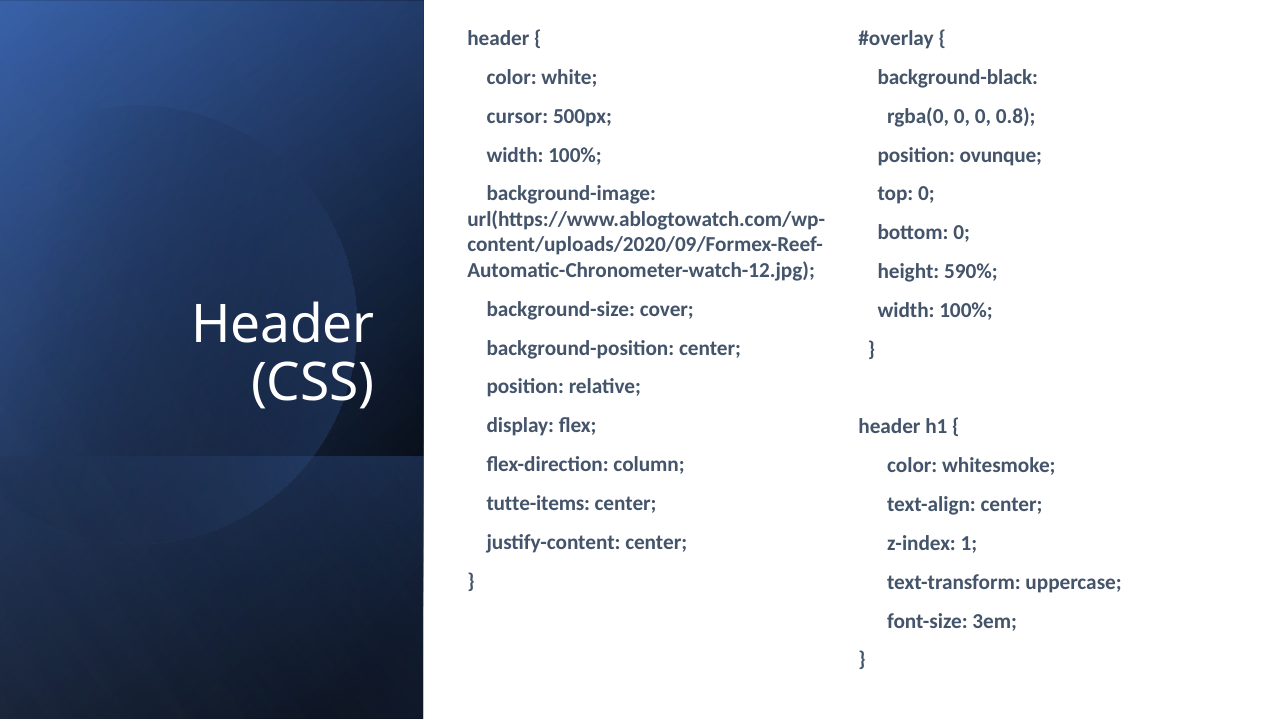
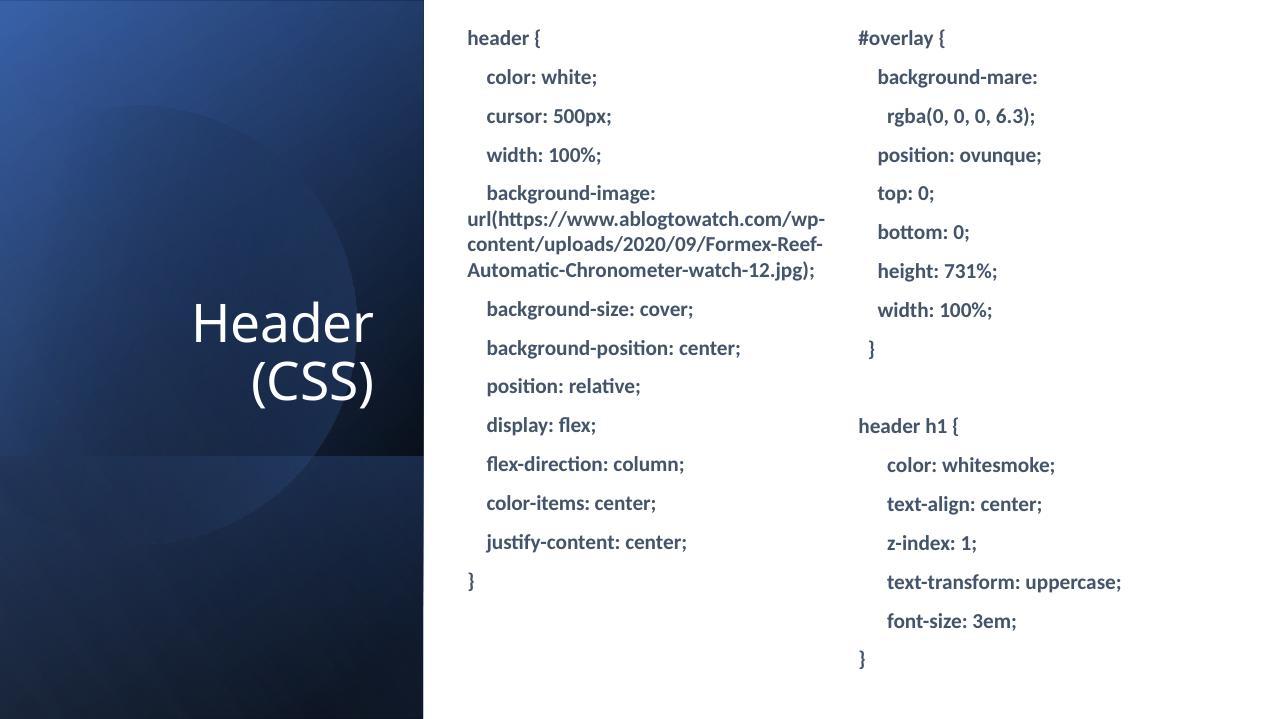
background-black: background-black -> background-mare (958, 77)
0.8: 0.8 -> 6.3 (1016, 116)
590%: 590% -> 731% (971, 272)
tutte-items: tutte-items -> color-items (538, 503)
